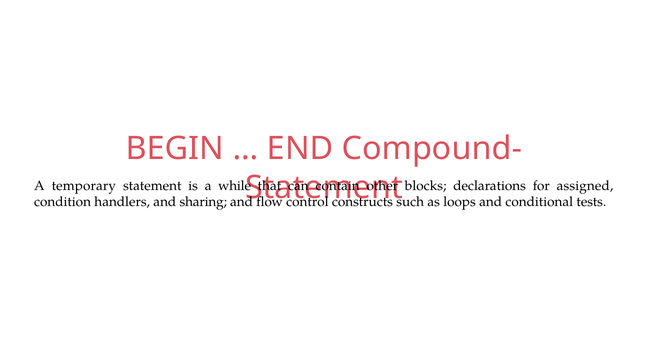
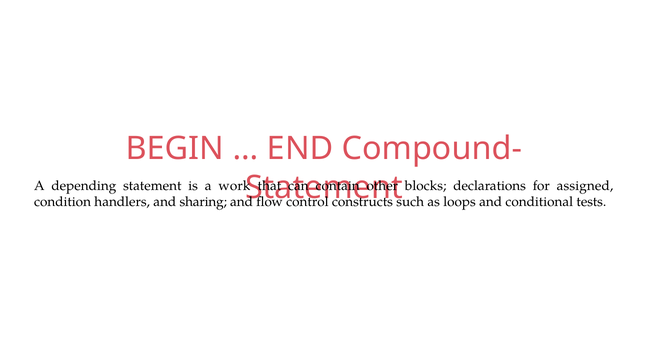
temporary: temporary -> depending (84, 186)
while: while -> work (234, 186)
